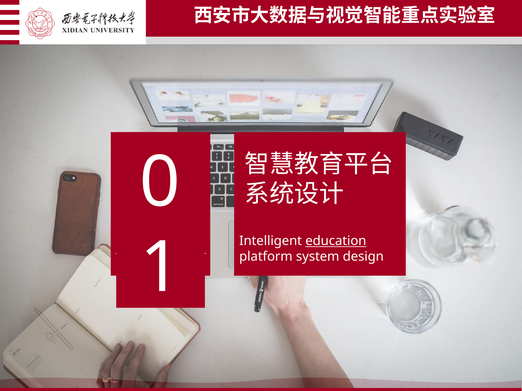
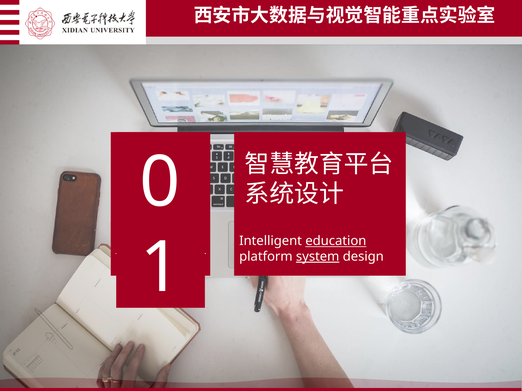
system underline: none -> present (318, 257)
